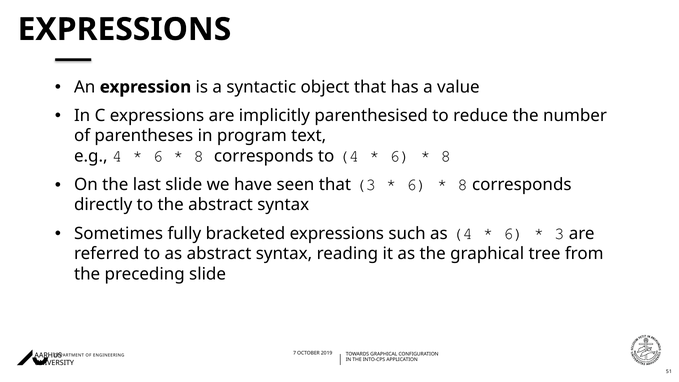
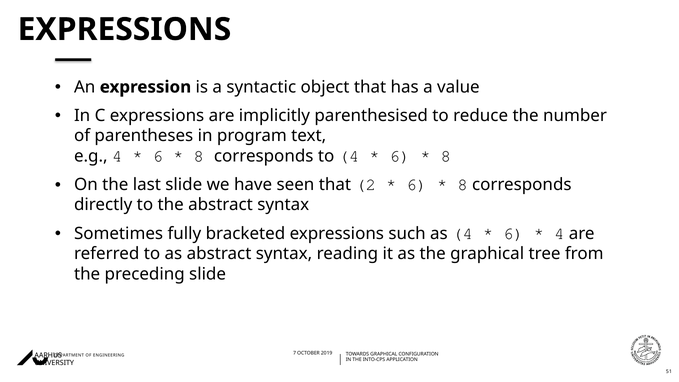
that 3: 3 -> 2 (366, 185)
3: 3 -> 4 (559, 234)
